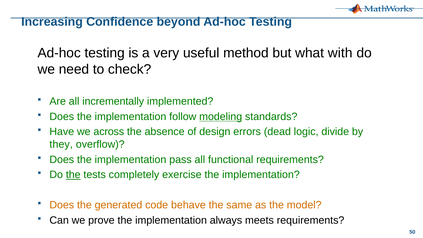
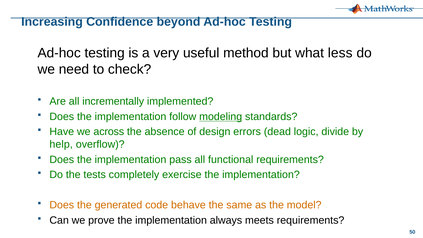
with: with -> less (340, 53)
they: they -> help (61, 144)
the underline: present -> none (73, 175)
